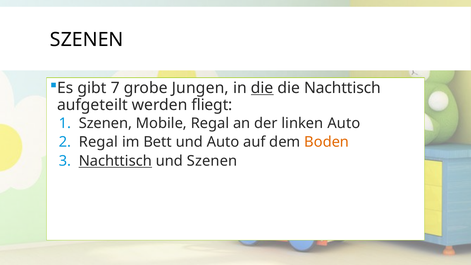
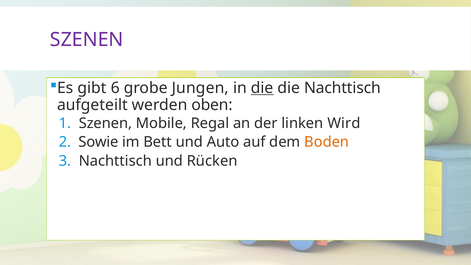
SZENEN colour: black -> purple (87, 40)
7: 7 -> 6 (115, 88)
fliegt: fliegt -> oben (212, 105)
linken Auto: Auto -> Wird (344, 123)
Regal: Regal -> Sowie (99, 142)
Nachttisch underline: present -> none (115, 161)
und Szenen: Szenen -> Rücken (212, 161)
